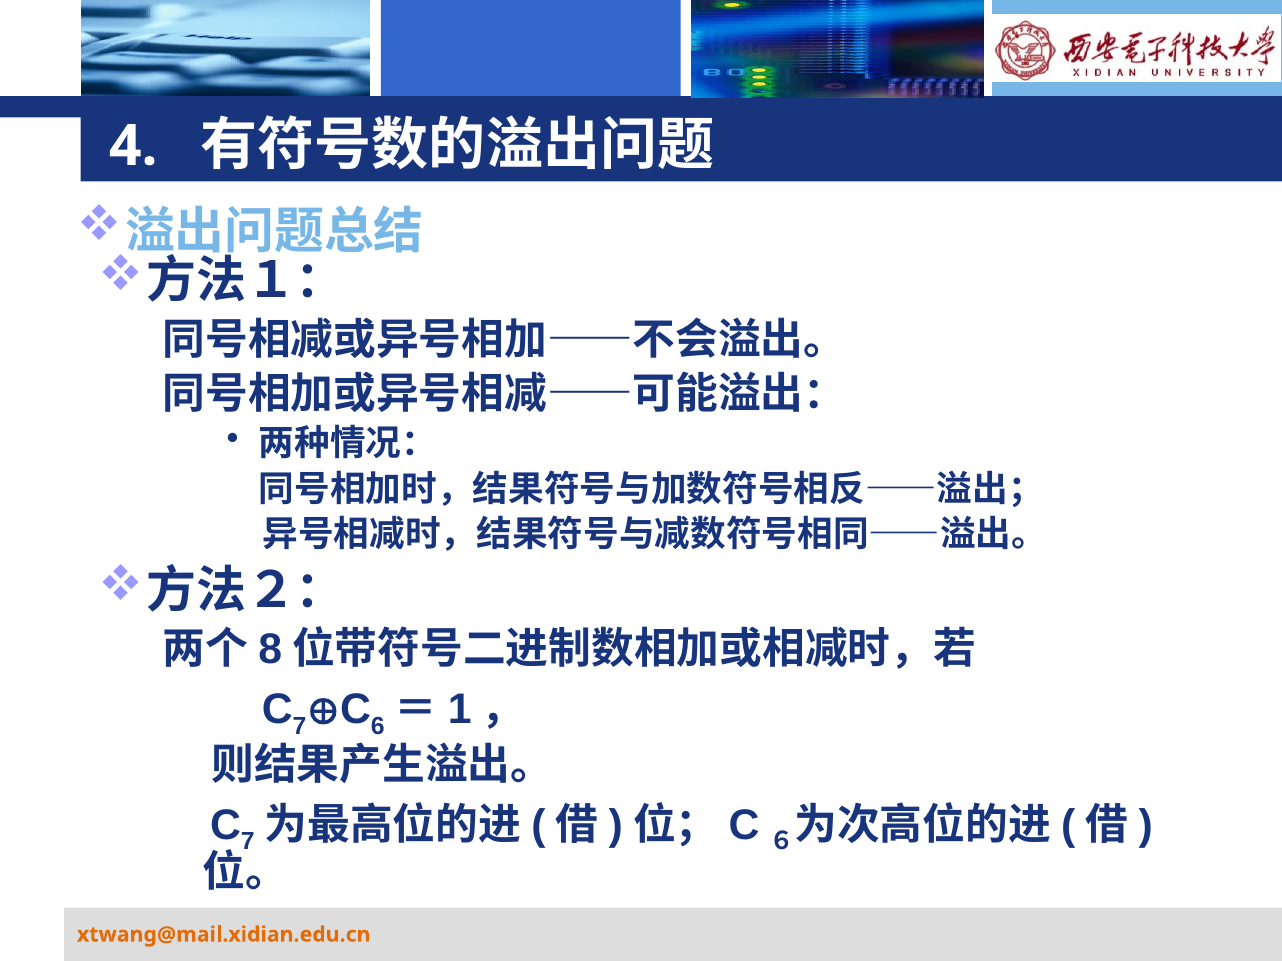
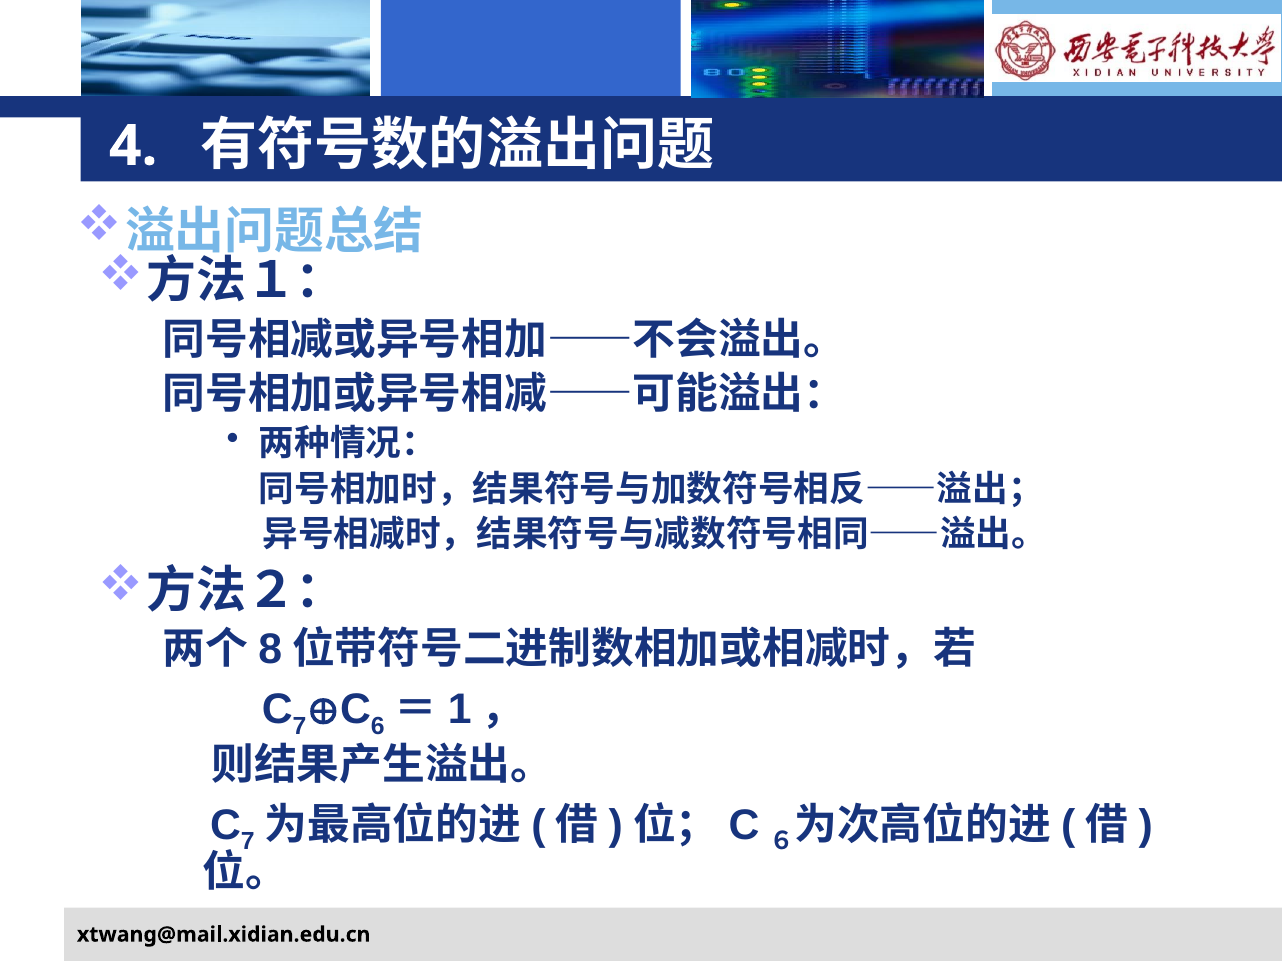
xtwang@mail.xidian.edu.cn colour: orange -> black (224, 935)
